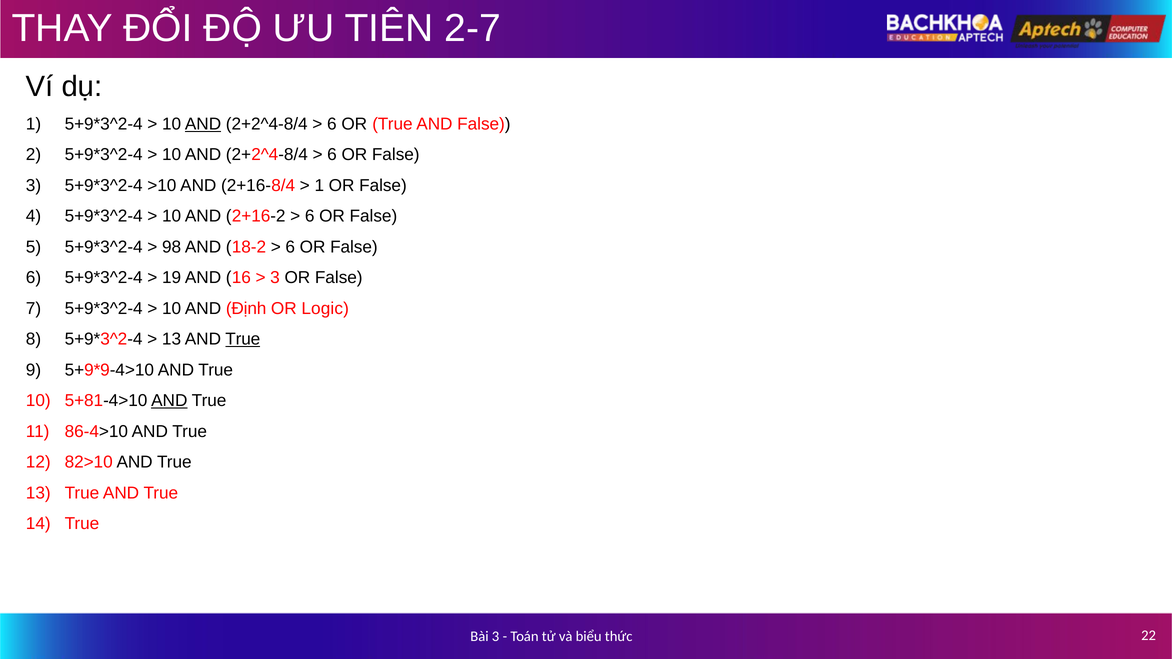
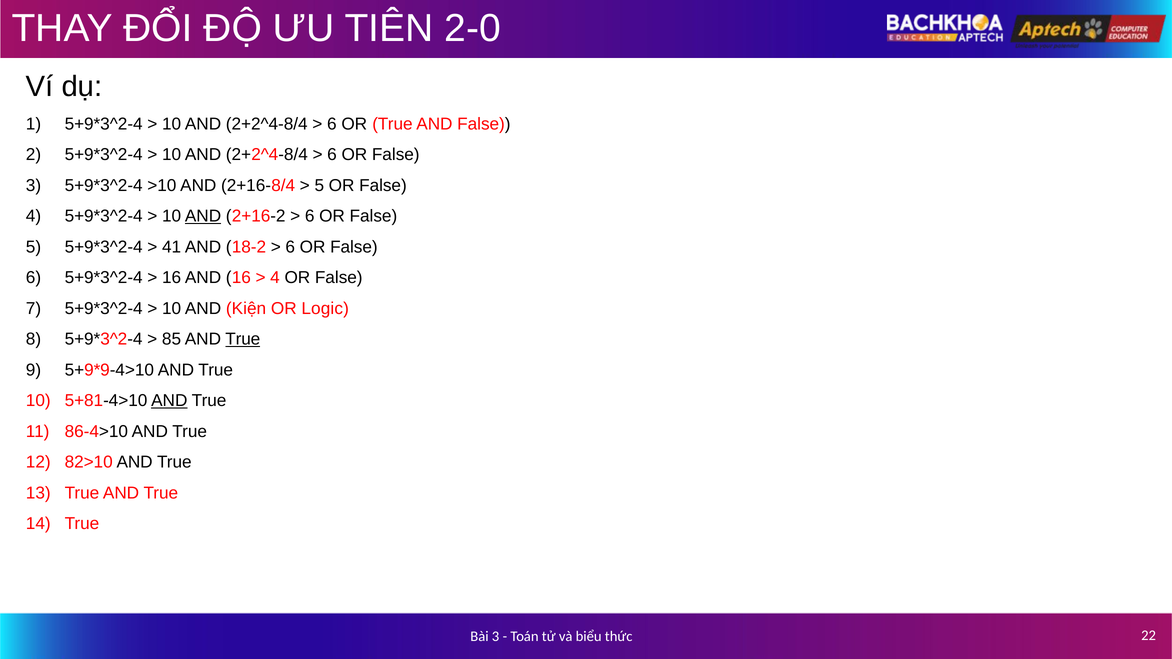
2-7: 2-7 -> 2-0 (473, 28)
AND underline: present -> none (203, 124)
1: 1 -> 5 (319, 185)
AND underline: none -> present (203, 216)
98: 98 -> 41 (172, 247)
19: 19 -> 16 (172, 278)
3: 3 -> 4 (275, 278)
Định: Định -> Kiện (246, 309)
13: 13 -> 85 (172, 339)
